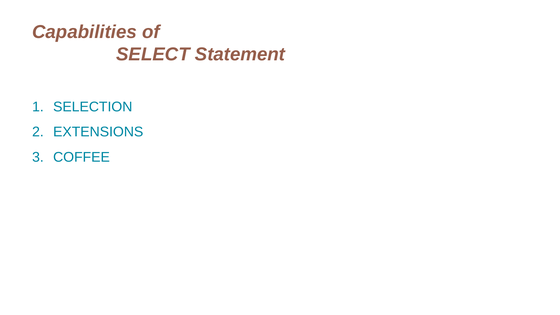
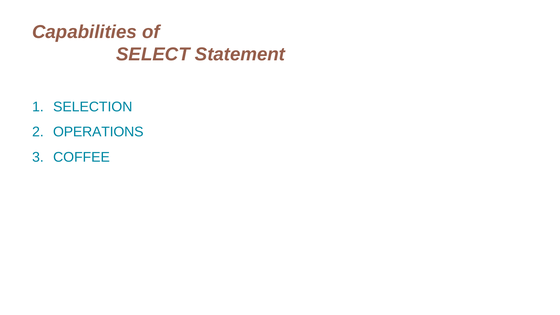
EXTENSIONS: EXTENSIONS -> OPERATIONS (98, 132)
